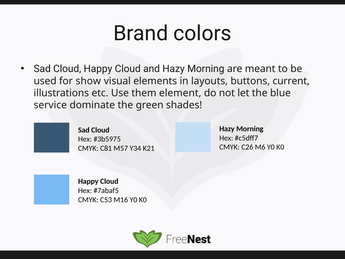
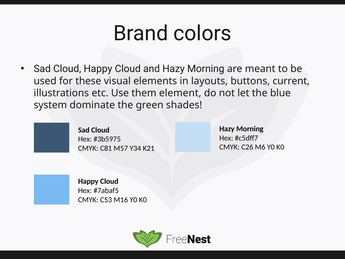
show: show -> these (88, 81)
service: service -> system (50, 105)
